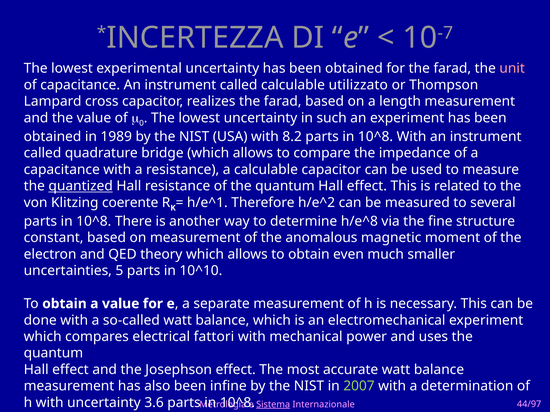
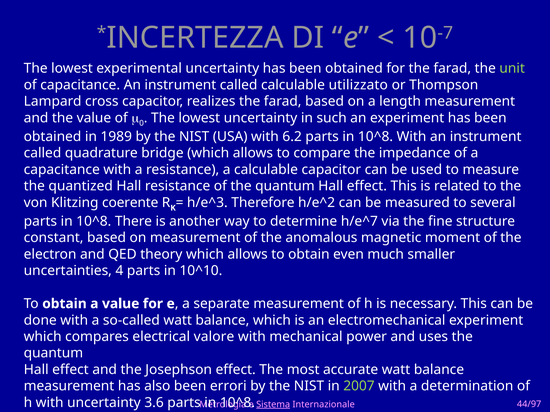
unit colour: pink -> light green (512, 69)
8.2: 8.2 -> 6.2 (292, 137)
quantized underline: present -> none (81, 186)
h/e^1: h/e^1 -> h/e^3 (207, 203)
h/e^8: h/e^8 -> h/e^7 (359, 222)
5: 5 -> 4 (119, 271)
fattori: fattori -> valore (214, 337)
infine: infine -> errori (228, 387)
